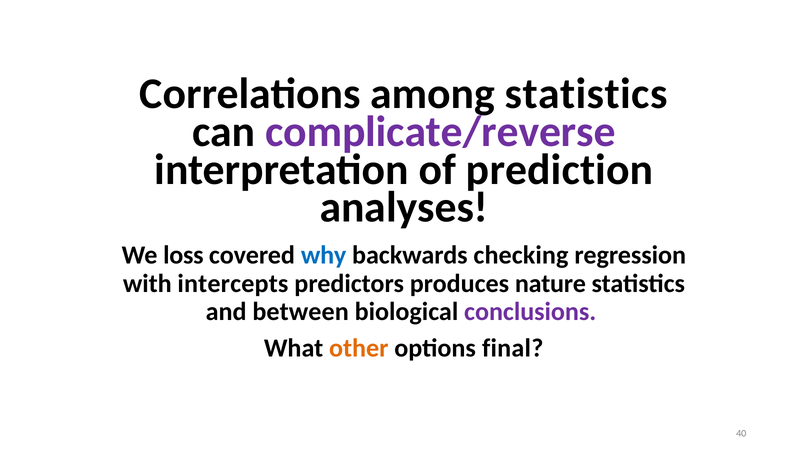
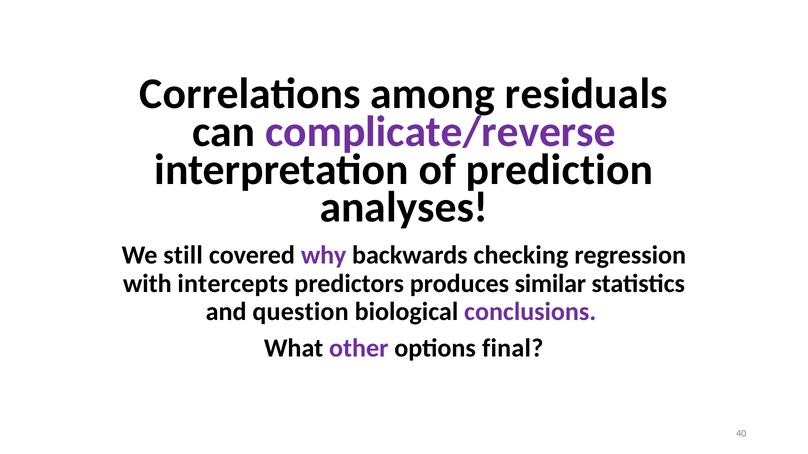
among statistics: statistics -> residuals (586, 94)
loss: loss -> still (183, 256)
why colour: blue -> purple (324, 256)
nature: nature -> similar (550, 284)
between: between -> question (301, 312)
other colour: orange -> purple (359, 348)
